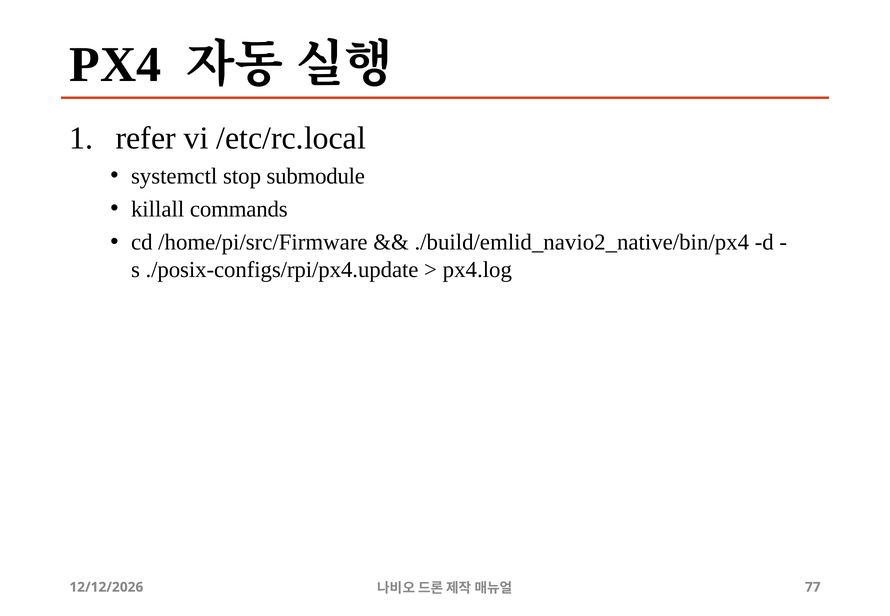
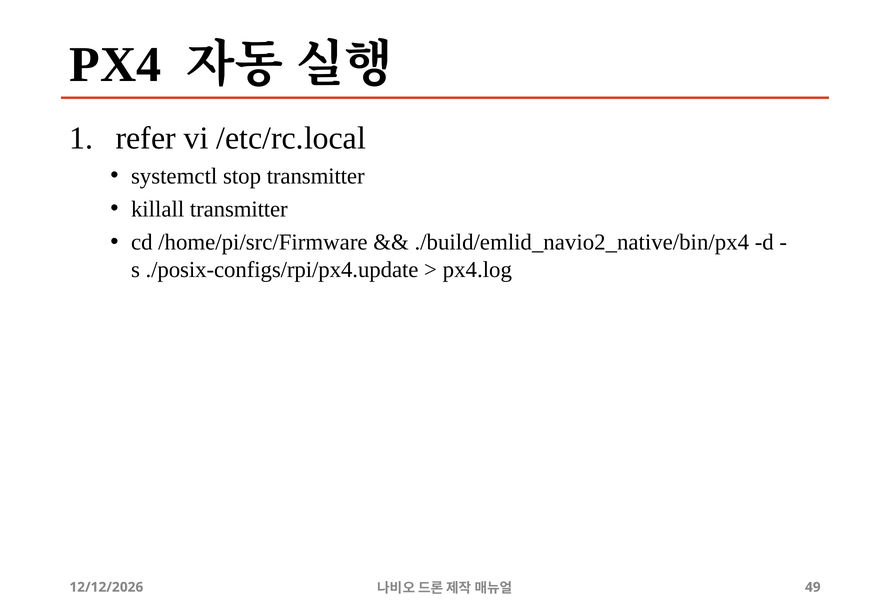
stop submodule: submodule -> transmitter (316, 176)
killall commands: commands -> transmitter (239, 209)
77: 77 -> 49 (813, 587)
